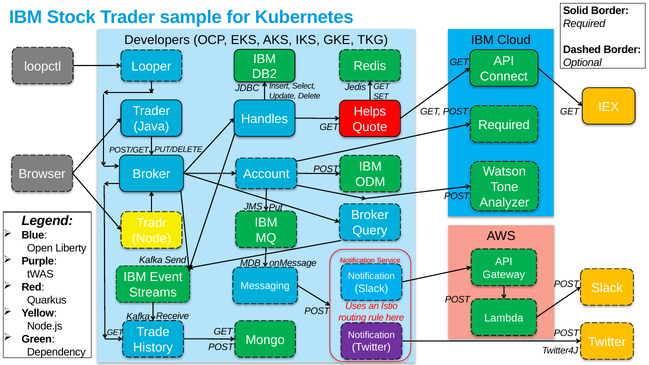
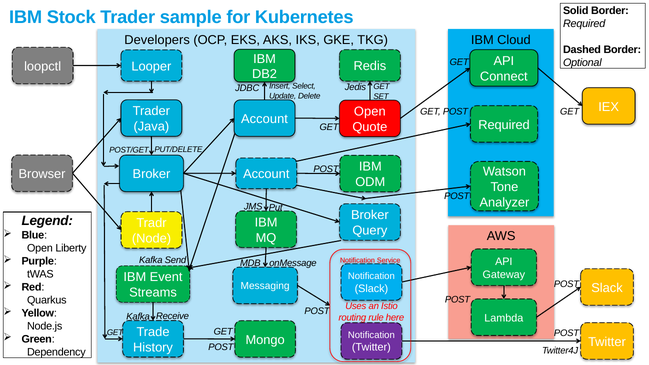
Helps: Helps -> Open (370, 112)
Handles: Handles -> Account (264, 119)
